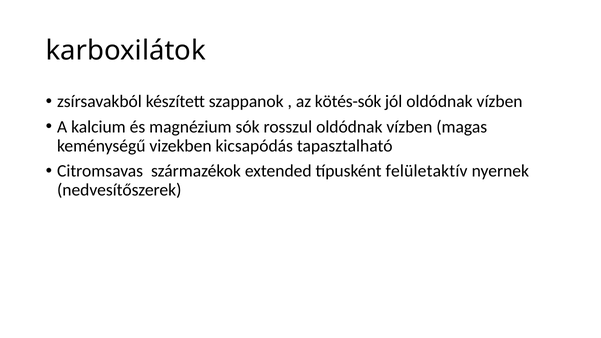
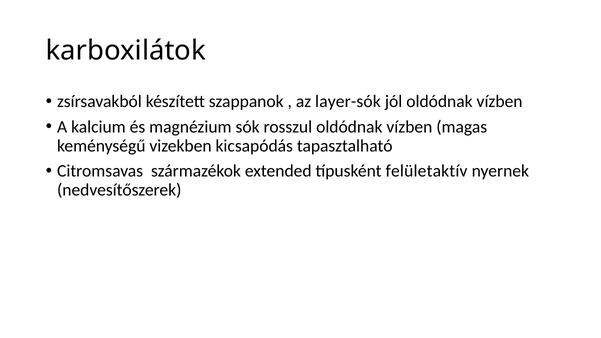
kötés-sók: kötés-sók -> layer-sók (348, 102)
